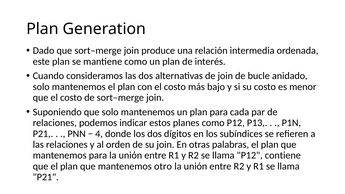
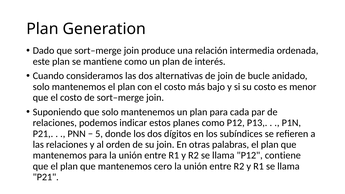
4: 4 -> 5 (99, 134)
otro: otro -> cero (163, 166)
